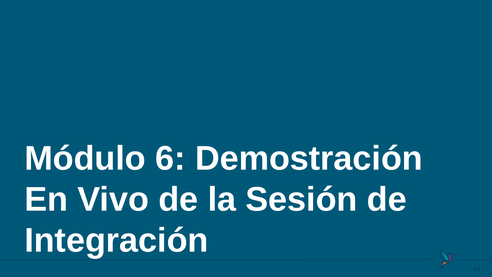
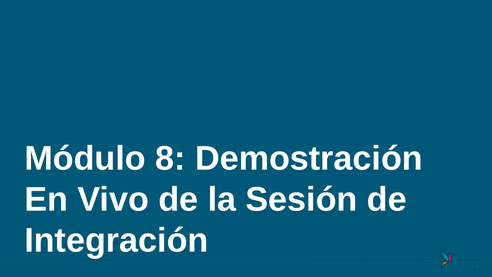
6: 6 -> 8 (170, 158)
